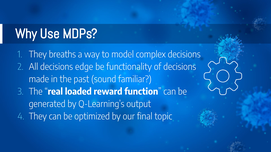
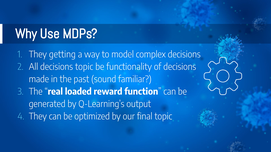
breaths: breaths -> getting (62, 55)
decisions edge: edge -> topic (84, 67)
